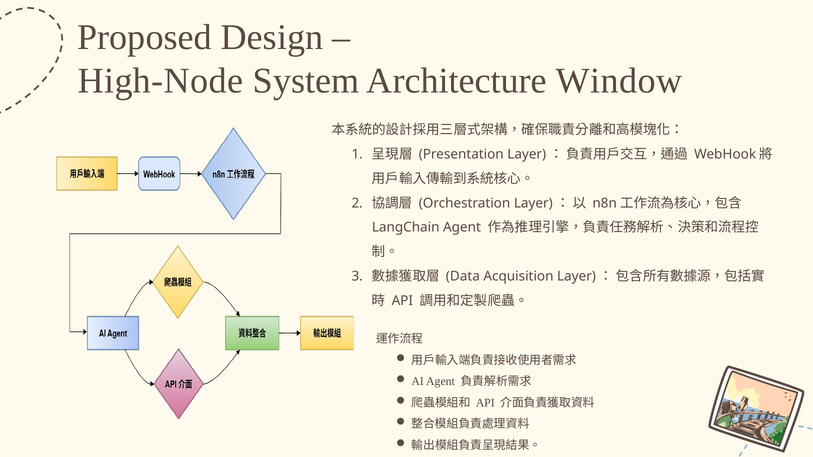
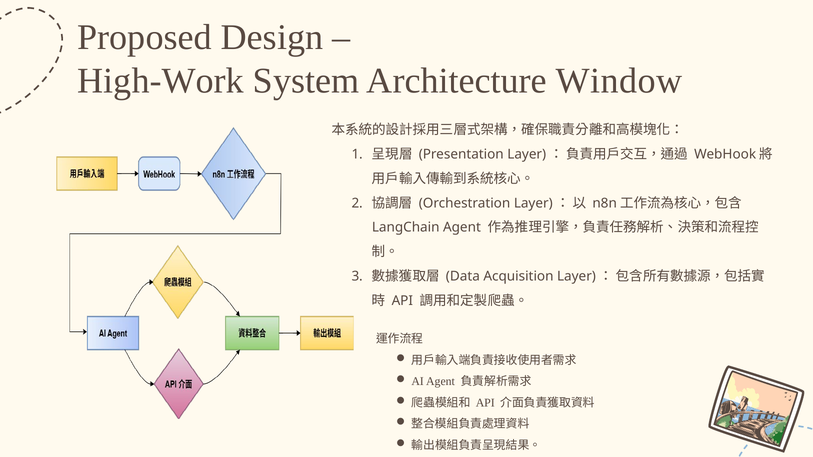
High-Node: High-Node -> High-Work (161, 81)
